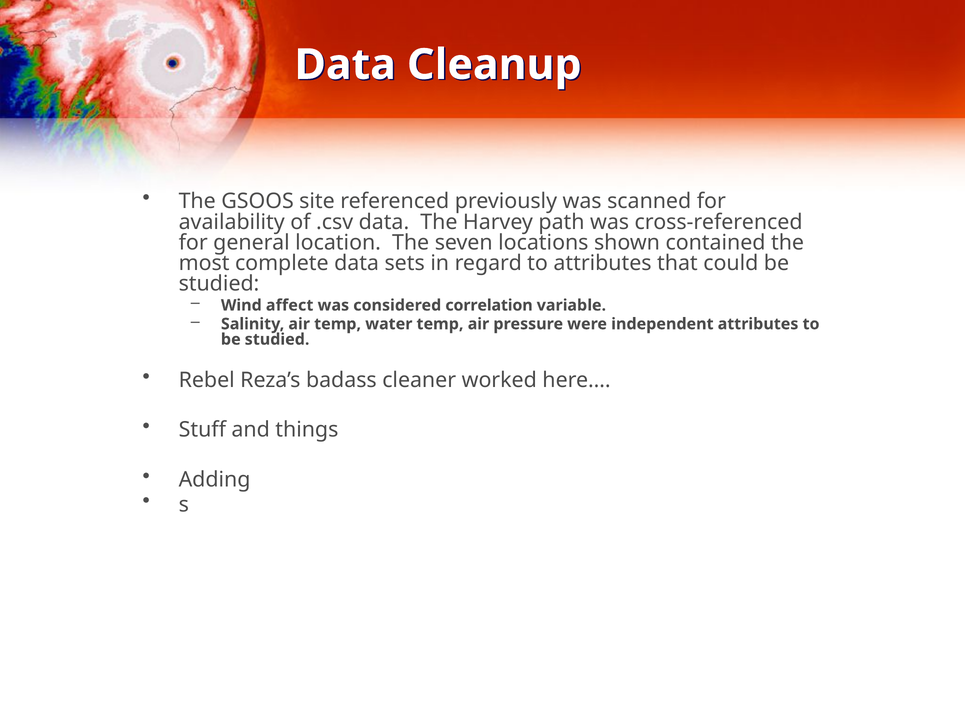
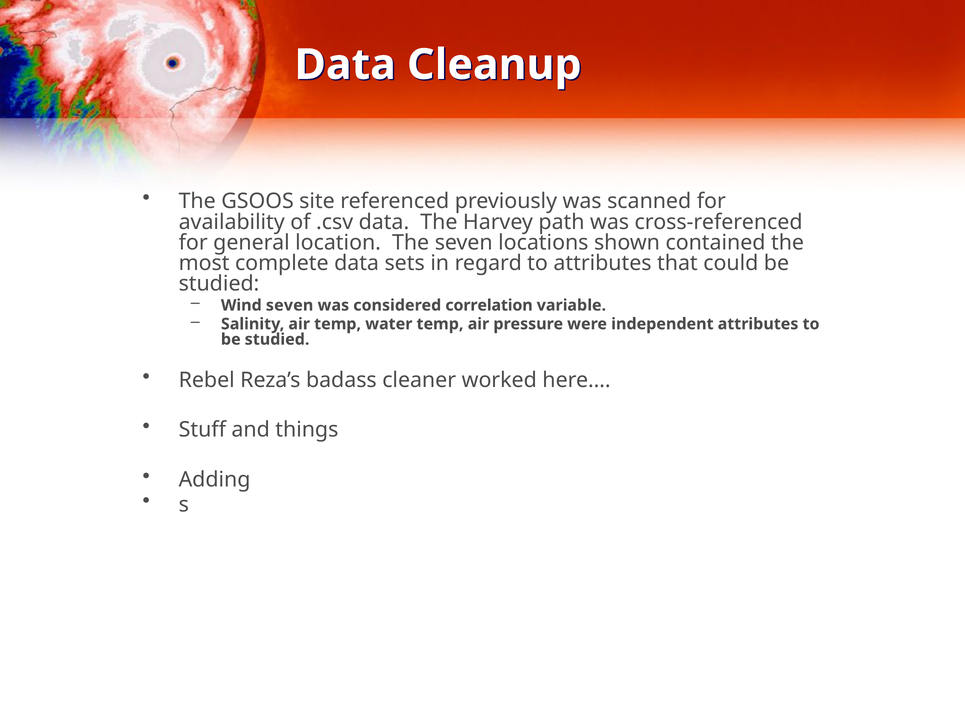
Wind affect: affect -> seven (290, 305)
